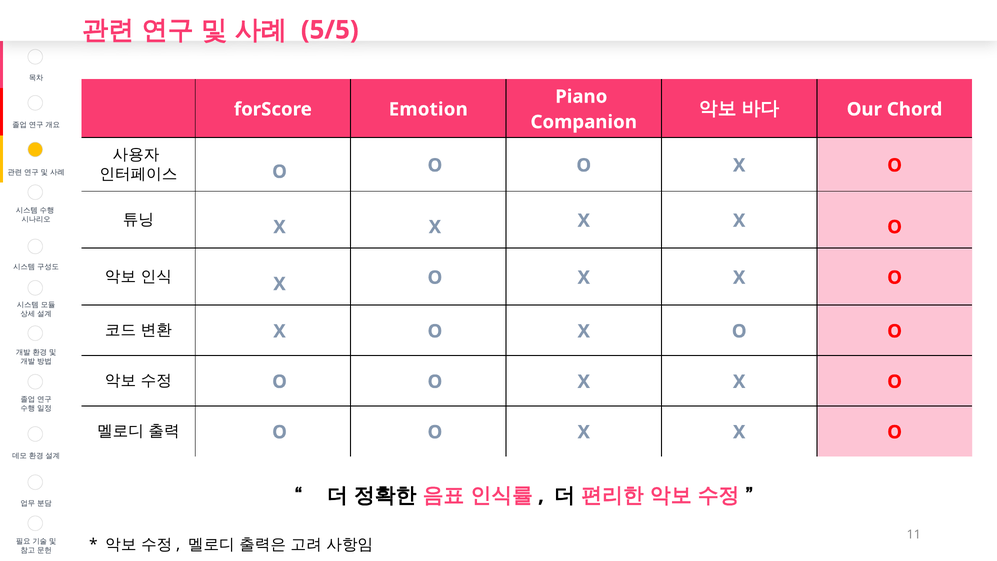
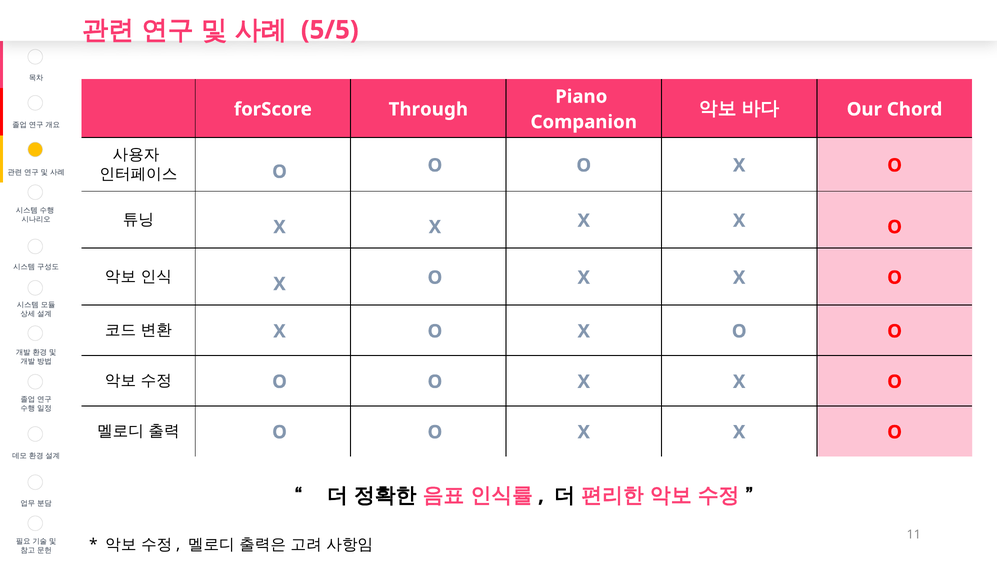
Emotion: Emotion -> Through (428, 109)
